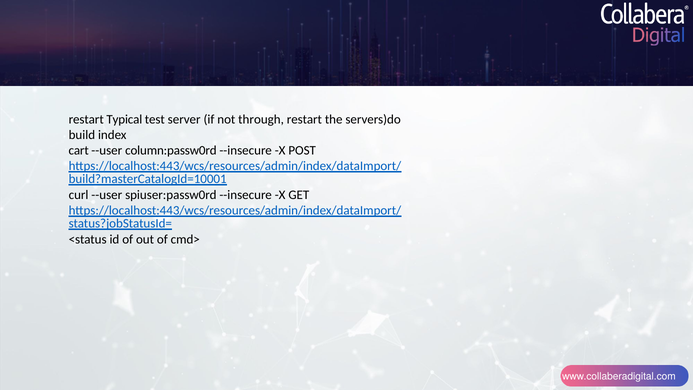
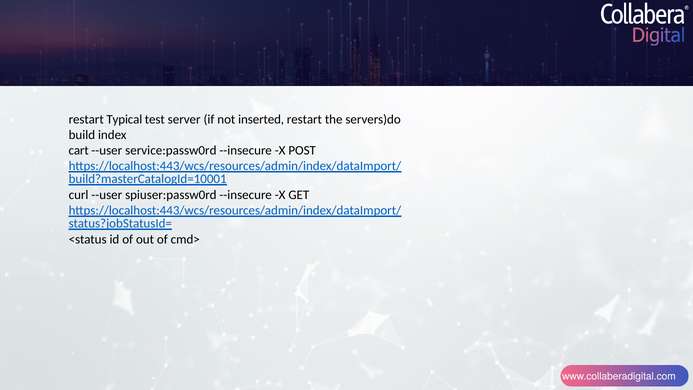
through: through -> inserted (261, 119)
column:passw0rd: column:passw0rd -> service:passw0rd (171, 151)
